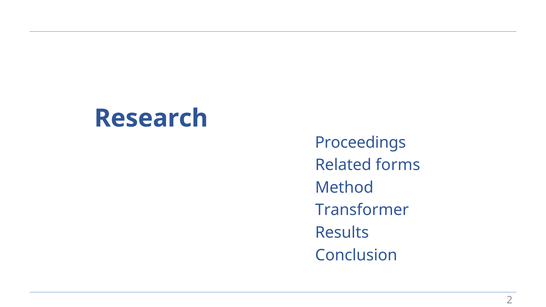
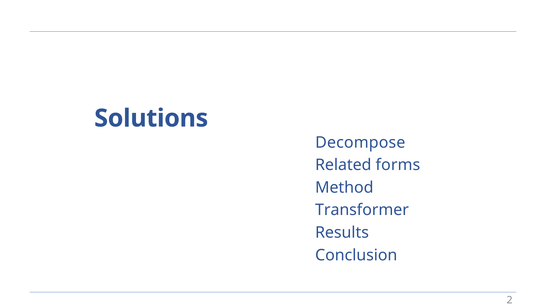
Research: Research -> Solutions (151, 118)
Proceedings: Proceedings -> Decompose (360, 143)
